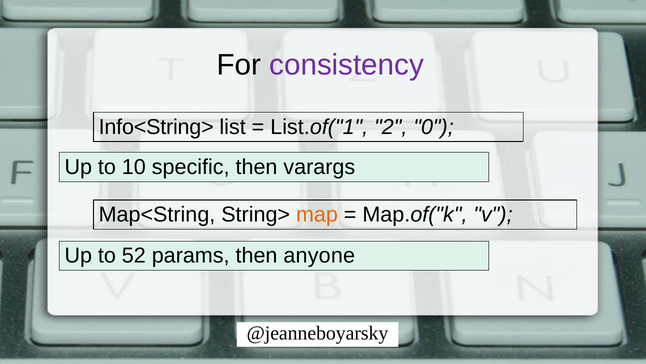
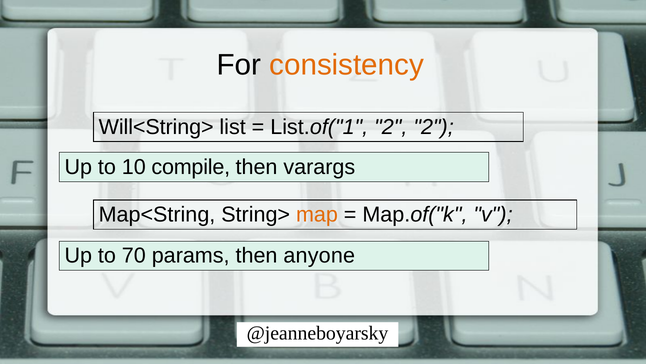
consistency colour: purple -> orange (347, 65)
Info<String>: Info<String> -> Will<String> (156, 127)
2 0: 0 -> 2 (434, 127)
specific: specific -> compile (191, 167)
52: 52 -> 70 (134, 255)
